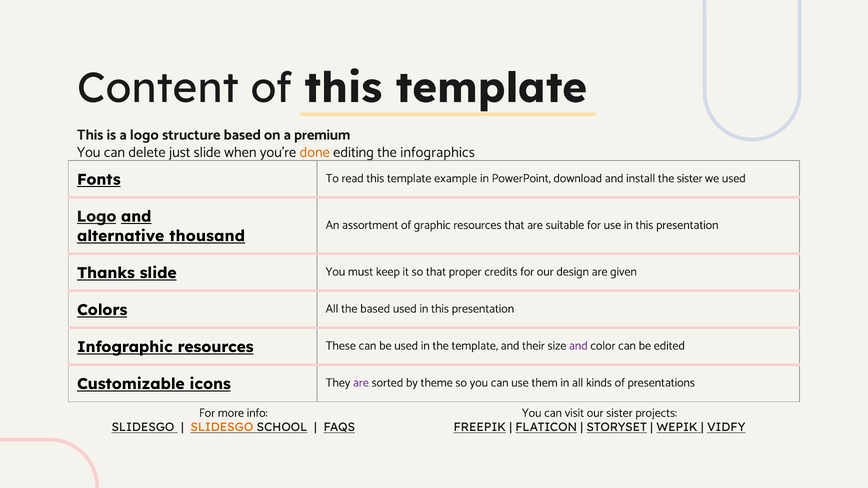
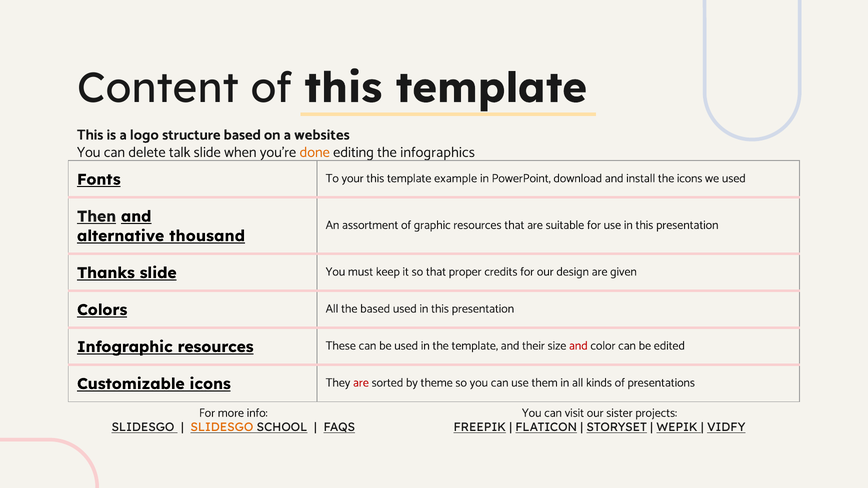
premium: premium -> websites (322, 135)
just: just -> talk (180, 152)
read: read -> your (353, 178)
the sister: sister -> icons (690, 178)
Logo: Logo -> Then (97, 217)
and colour: purple -> red (578, 346)
are colour: purple -> red (361, 383)
